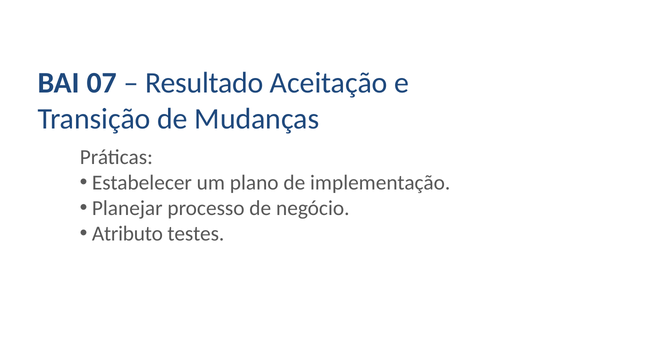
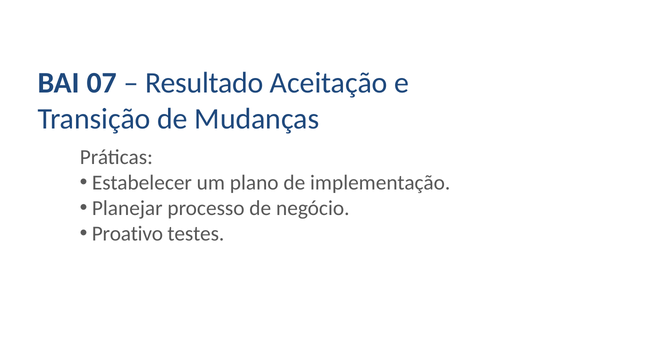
Atributo: Atributo -> Proativo (127, 234)
